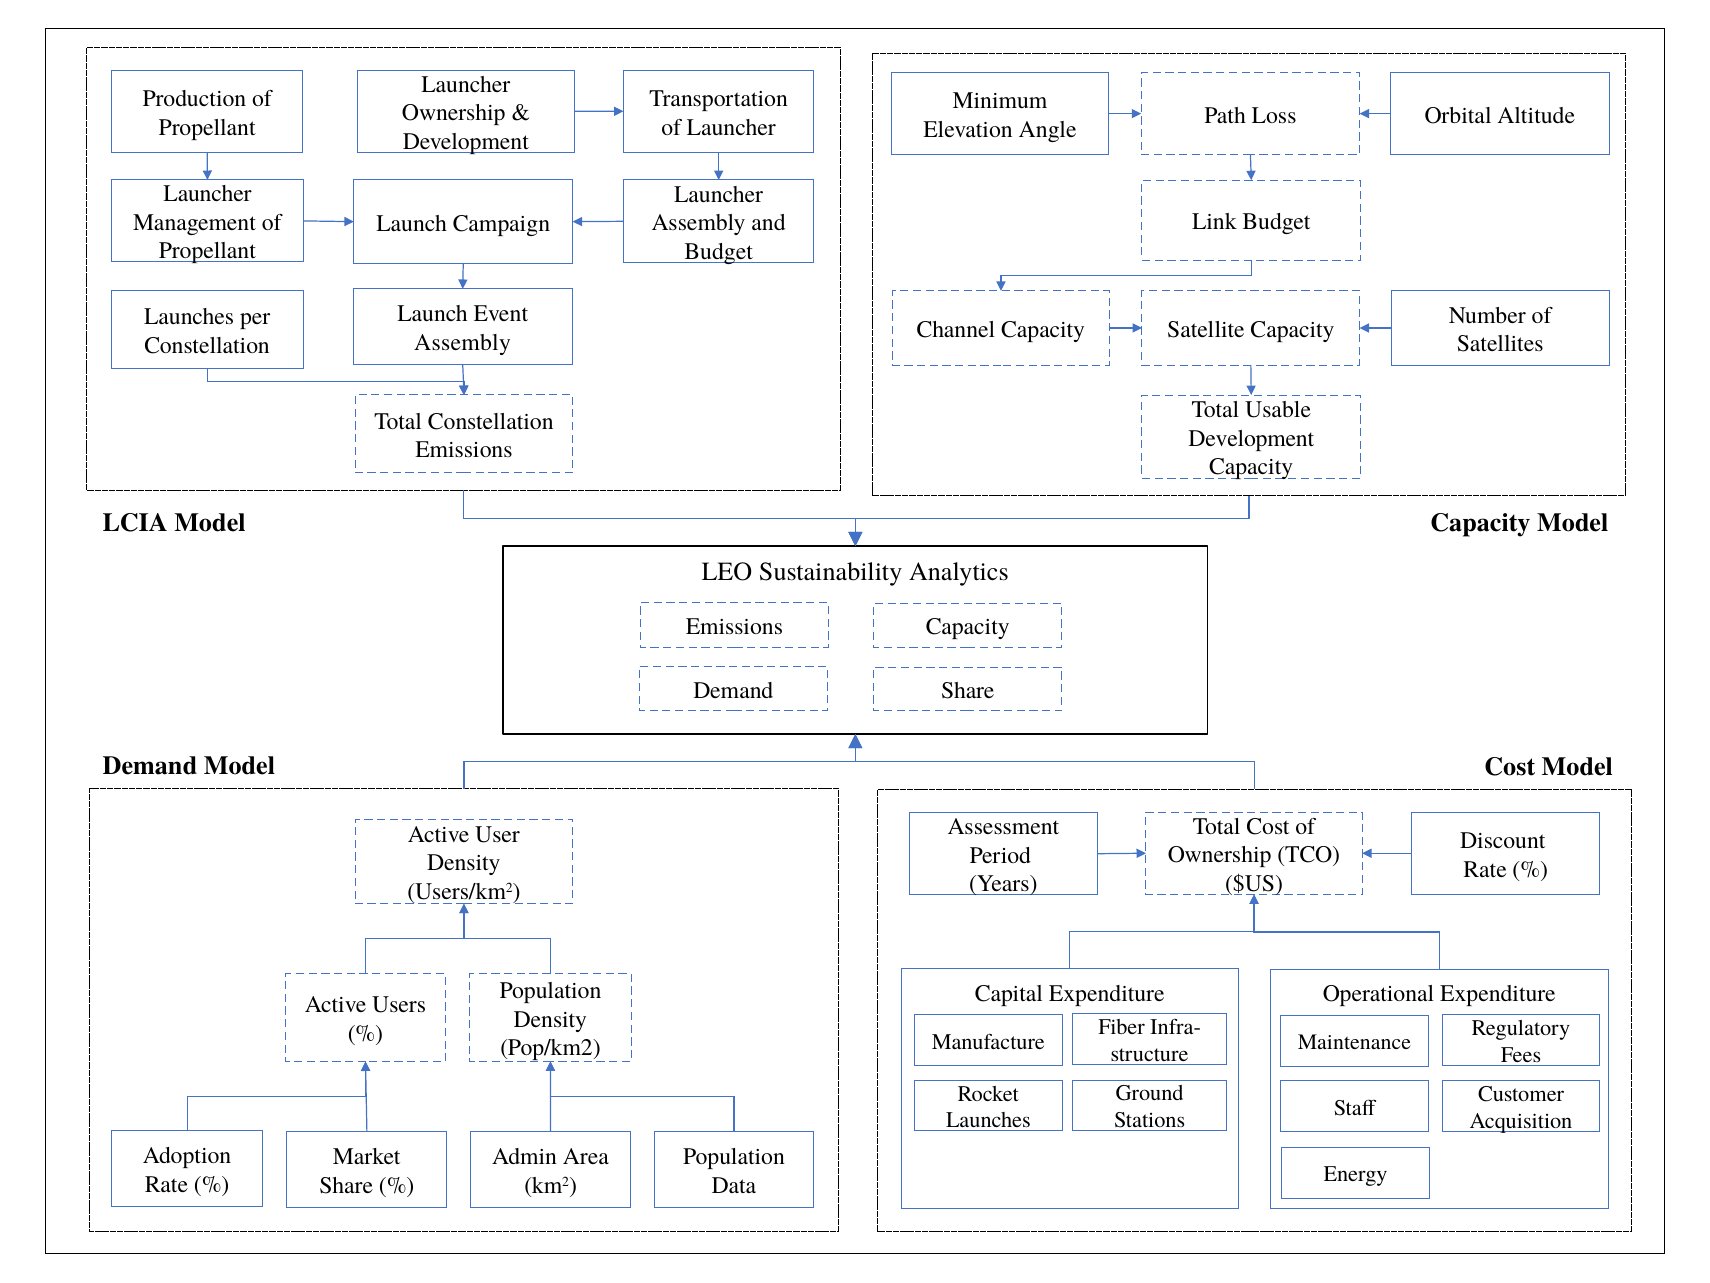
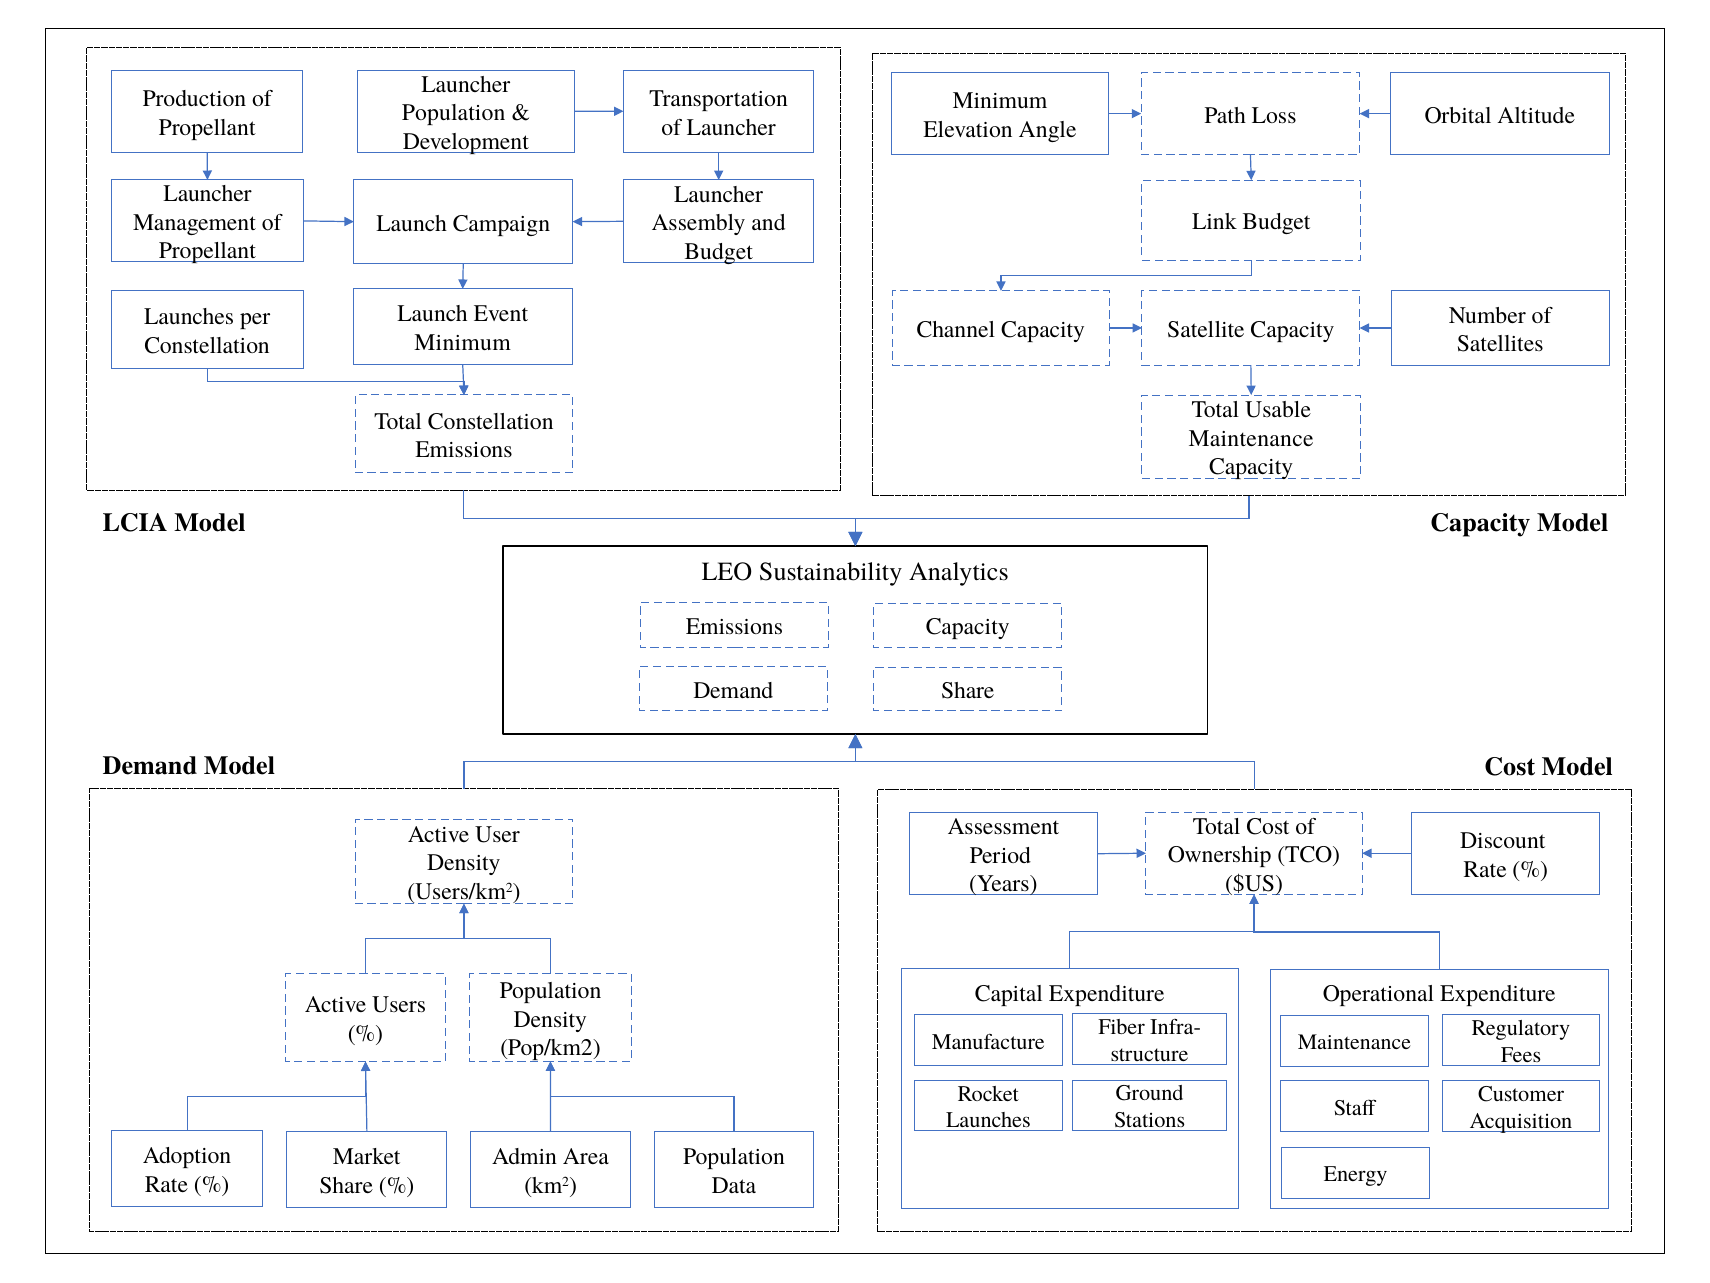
Ownership: Ownership -> Population (454, 113)
Assembly: Assembly -> Minimum (463, 342)
Development: Development -> Maintenance (1251, 438)
